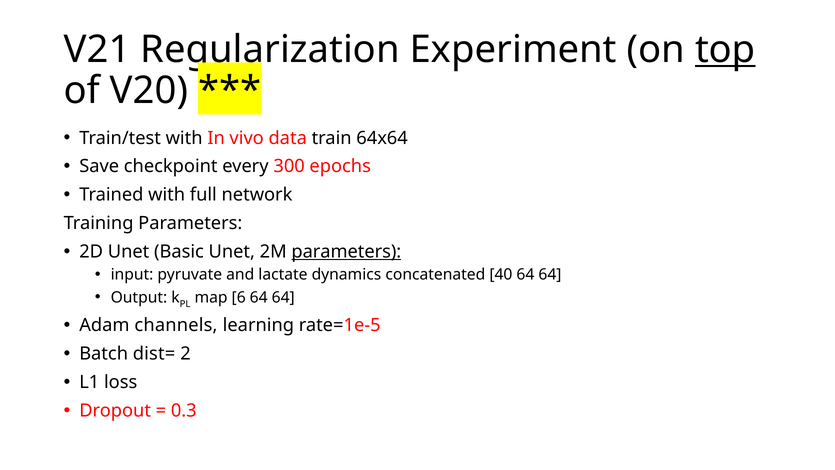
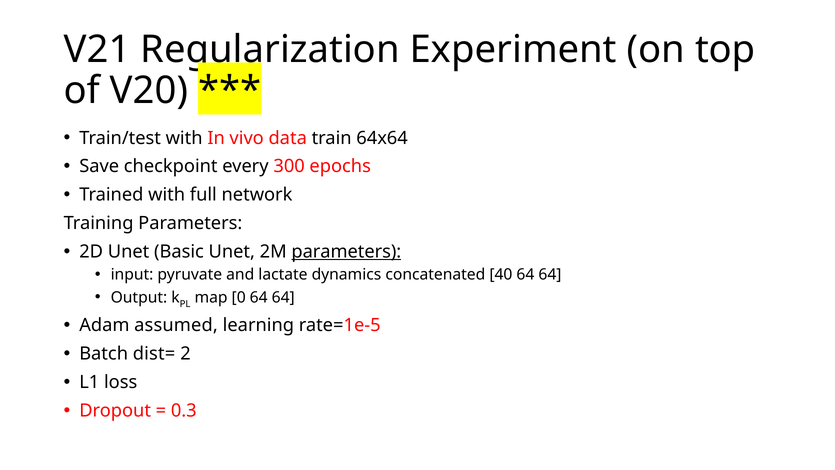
top underline: present -> none (725, 49)
6: 6 -> 0 (239, 298)
channels: channels -> assumed (176, 325)
